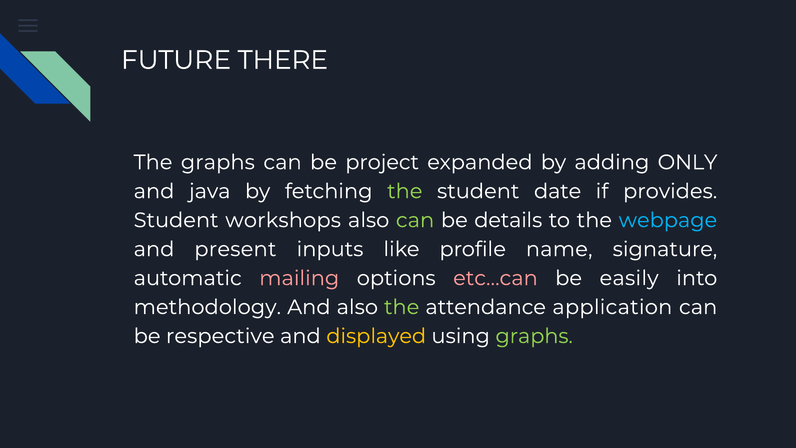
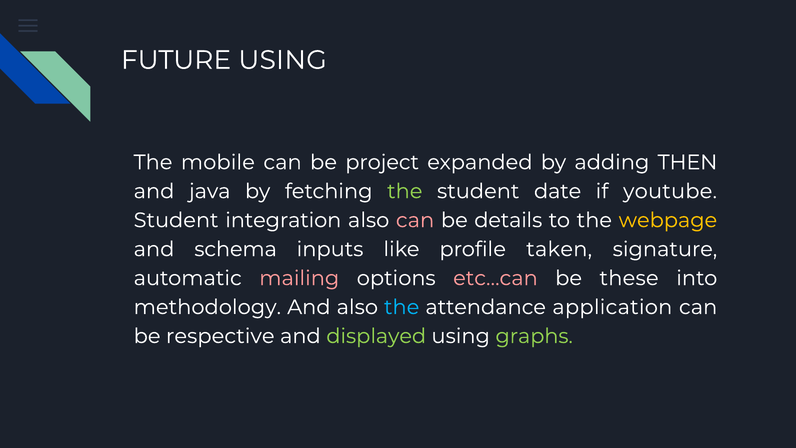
FUTURE THERE: THERE -> USING (283, 60)
The graphs: graphs -> mobile (218, 162)
ONLY: ONLY -> THEN (687, 162)
provides: provides -> youtube (670, 191)
workshops: workshops -> integration (283, 220)
can colour: light green -> pink (415, 220)
webpage colour: light blue -> yellow (668, 220)
present: present -> schema (236, 249)
name: name -> taken (559, 249)
easily: easily -> these (629, 278)
the colour: light green -> light blue (402, 307)
displayed colour: yellow -> light green (376, 336)
